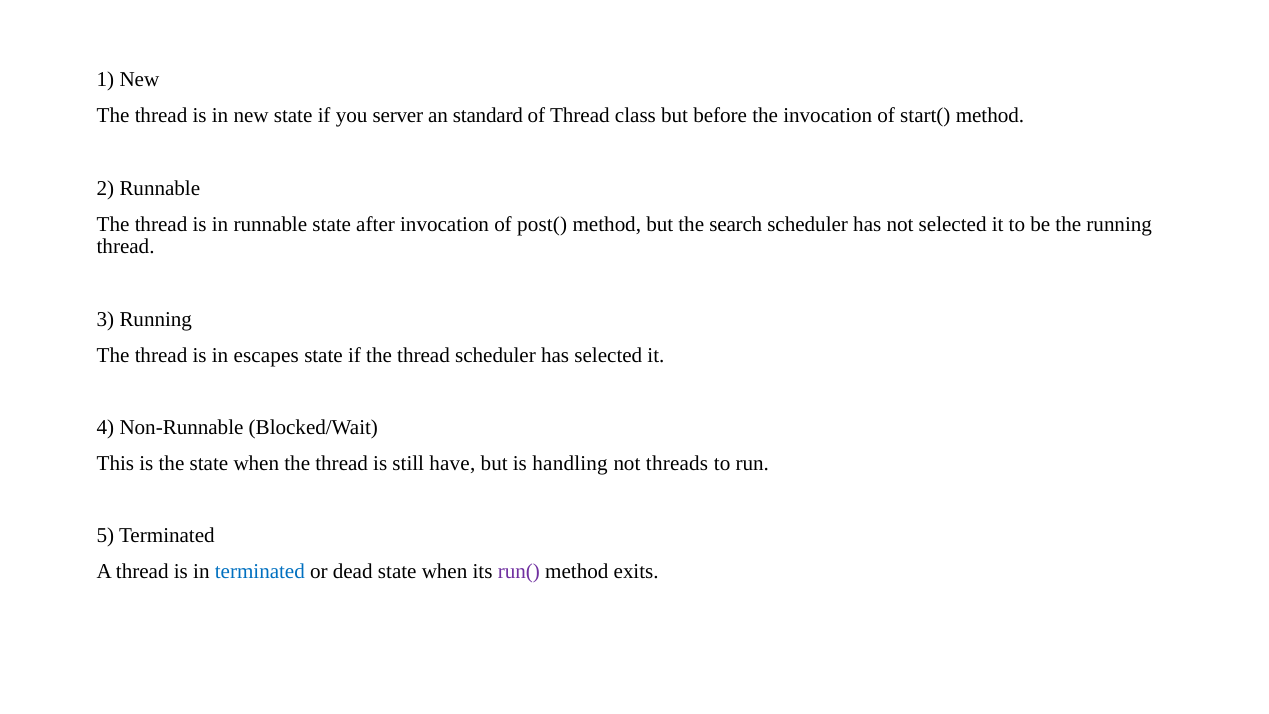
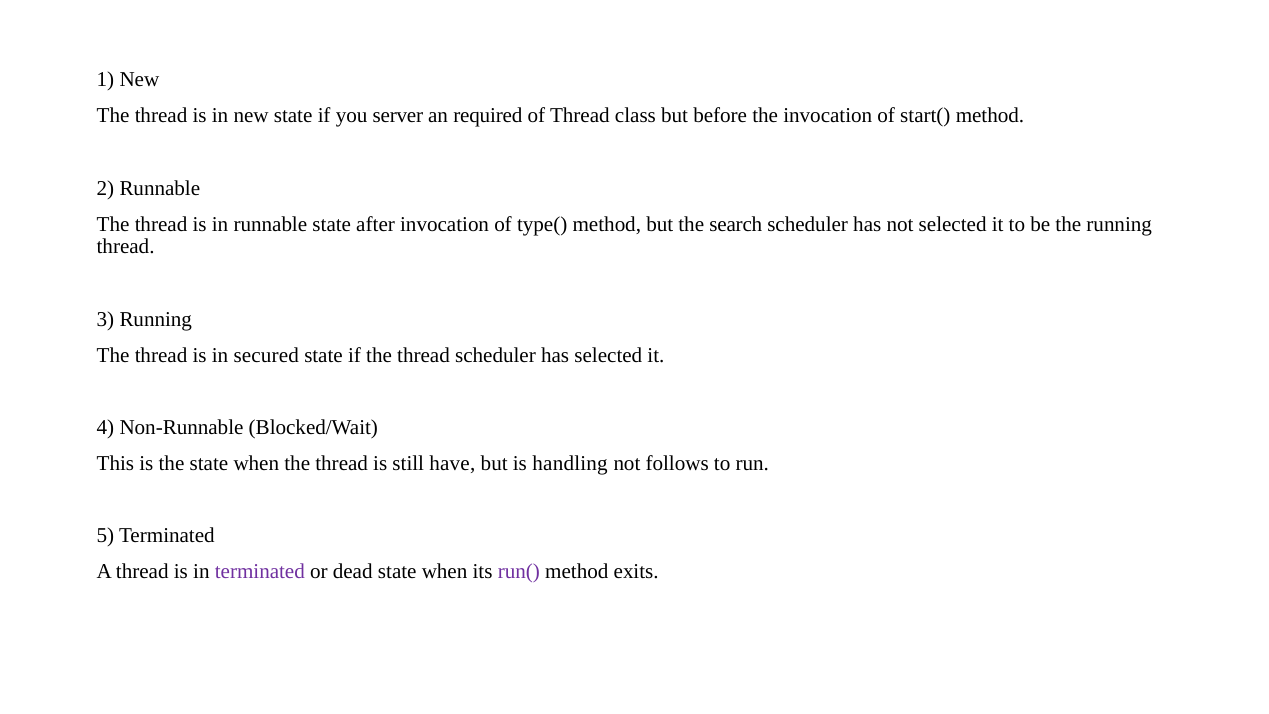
standard: standard -> required (488, 116)
post(: post( -> type( (542, 224)
escapes: escapes -> secured (266, 355)
threads: threads -> follows (677, 463)
terminated colour: blue -> purple (260, 571)
